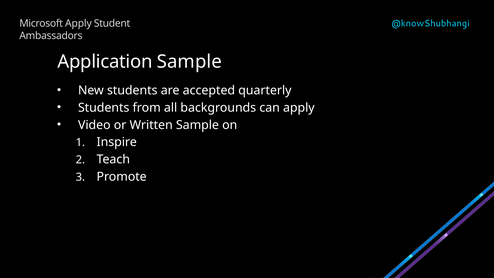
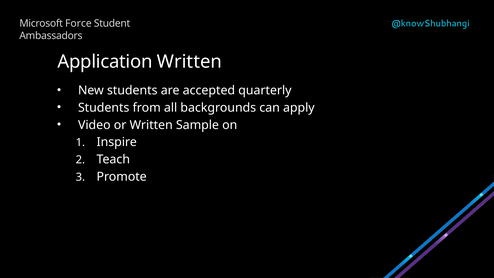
Microsoft Apply: Apply -> Force (78, 24)
Application Sample: Sample -> Written (189, 62)
